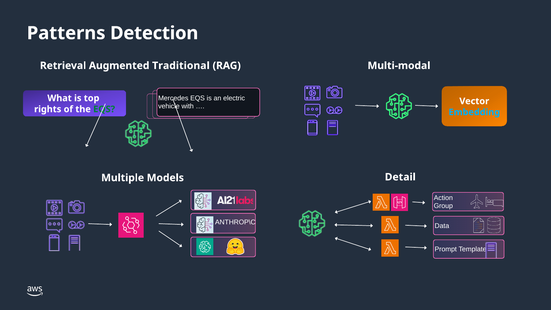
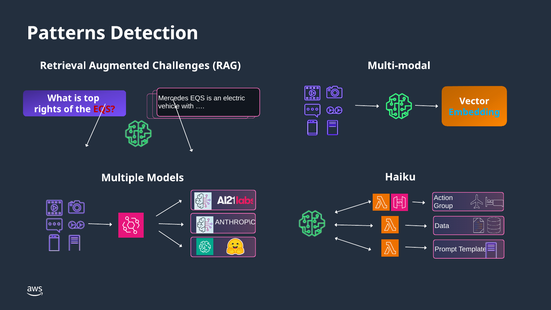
Traditional: Traditional -> Challenges (181, 66)
EQS colour: green -> red (104, 109)
Detail: Detail -> Haiku (400, 177)
